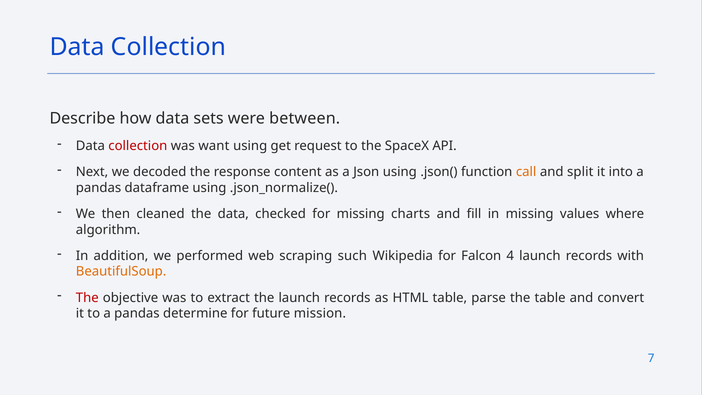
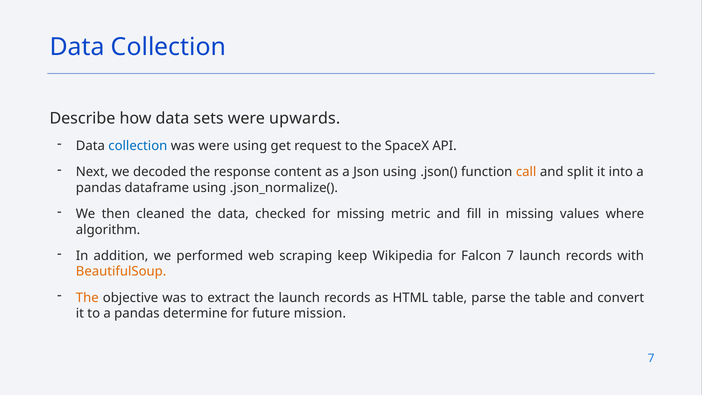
between: between -> upwards (305, 118)
collection colour: red -> blue (138, 146)
was want: want -> were (214, 146)
charts: charts -> metric (411, 214)
such: such -> keep (352, 256)
Falcon 4: 4 -> 7 (510, 256)
The colour: red -> orange (87, 298)
